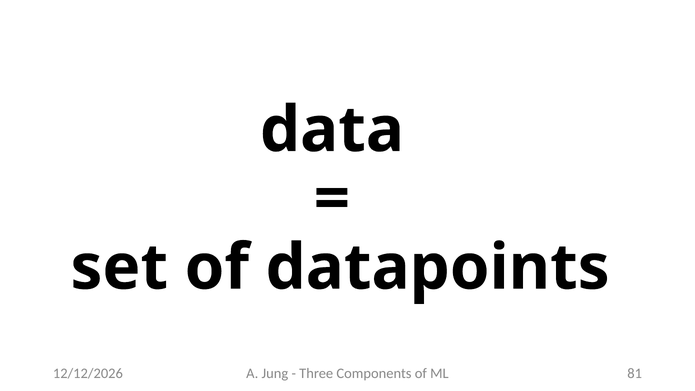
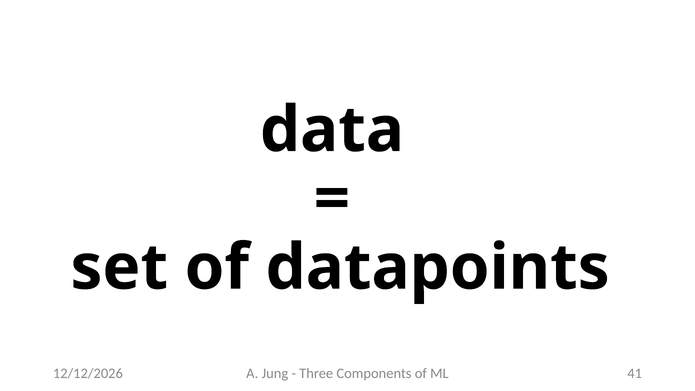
81: 81 -> 41 (635, 374)
